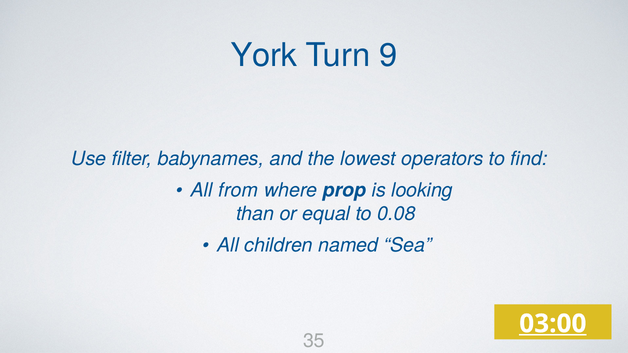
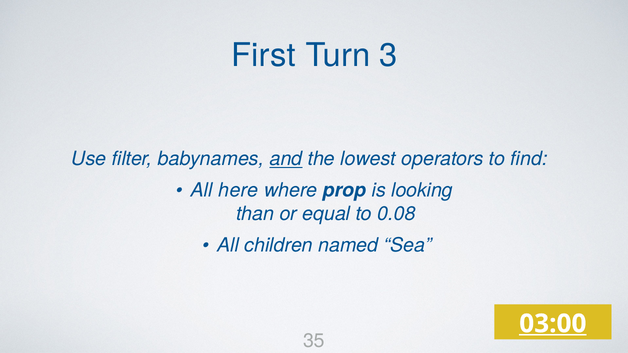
York: York -> First (264, 56)
9: 9 -> 3 (388, 56)
and underline: none -> present (286, 159)
from: from -> here (238, 190)
